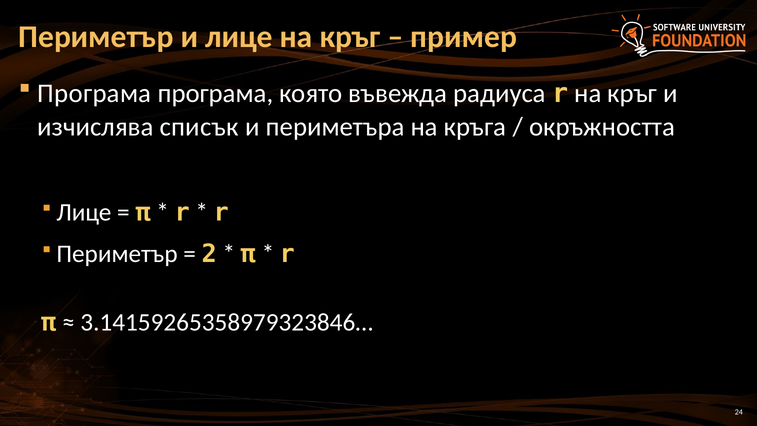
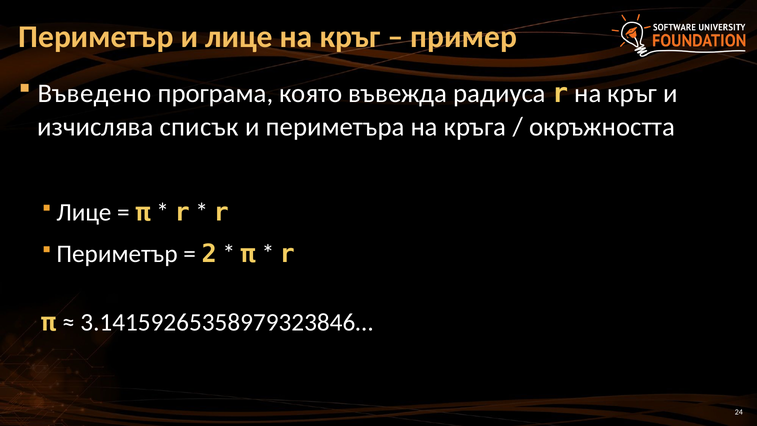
Програма: Програма -> Въведено (94, 93)
